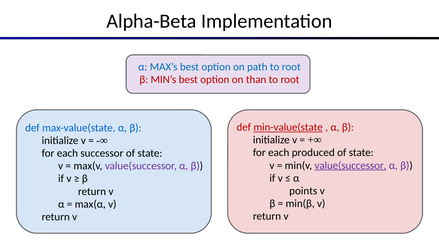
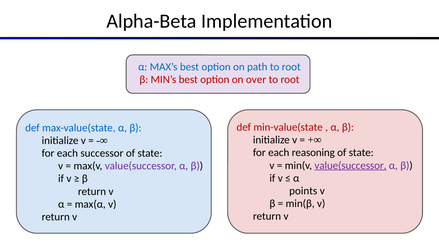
than: than -> over (256, 80)
min-value(state underline: present -> none (288, 127)
produced: produced -> reasoning (313, 153)
